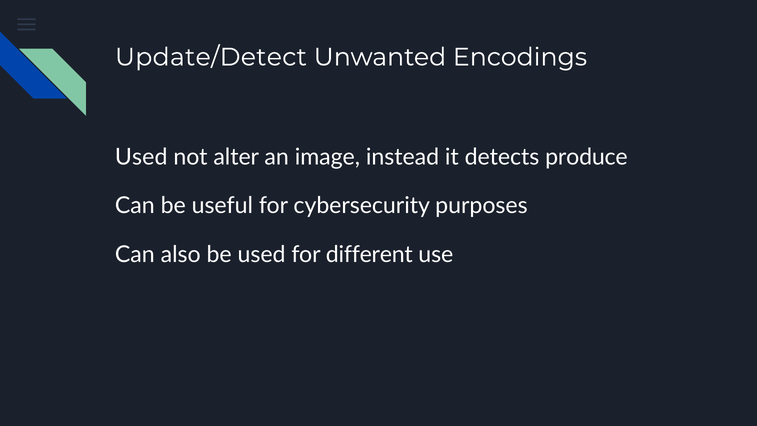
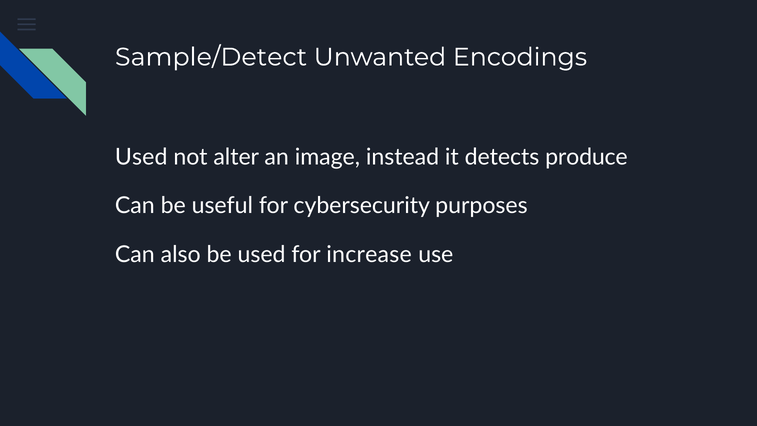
Update/Detect: Update/Detect -> Sample/Detect (211, 57)
different: different -> increase (369, 254)
